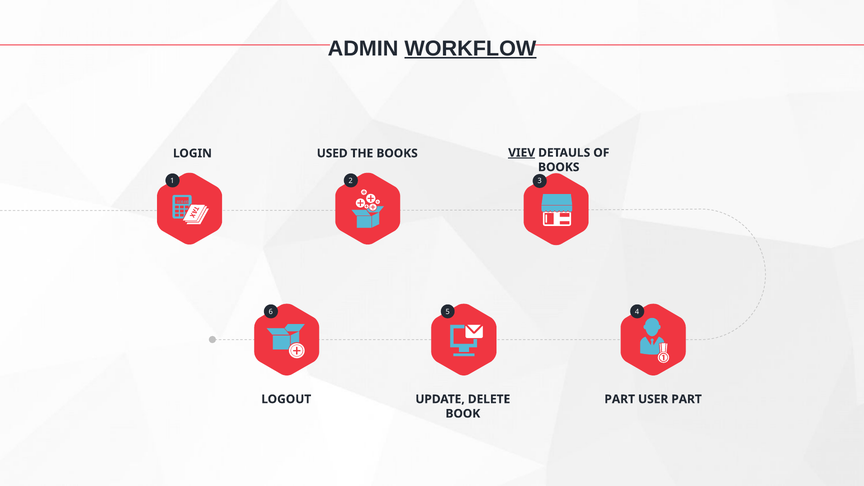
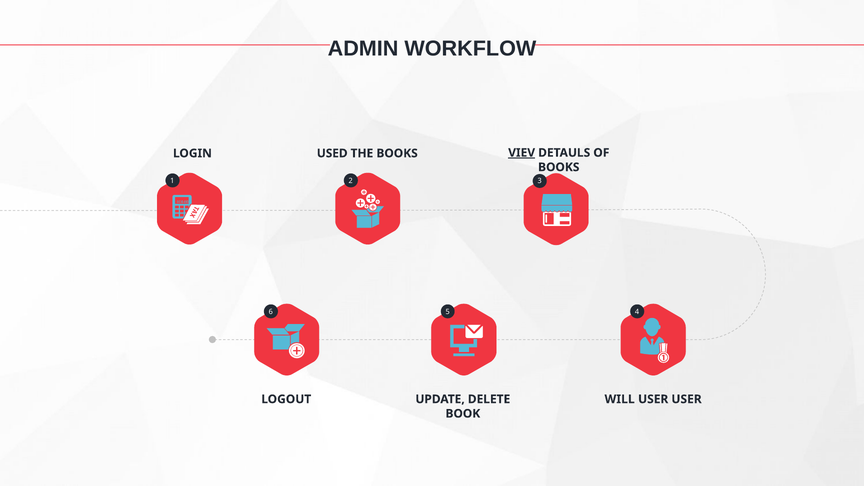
WORKFLOW underline: present -> none (470, 49)
PART: PART -> WILL (620, 399)
USER PART: PART -> USER (687, 399)
